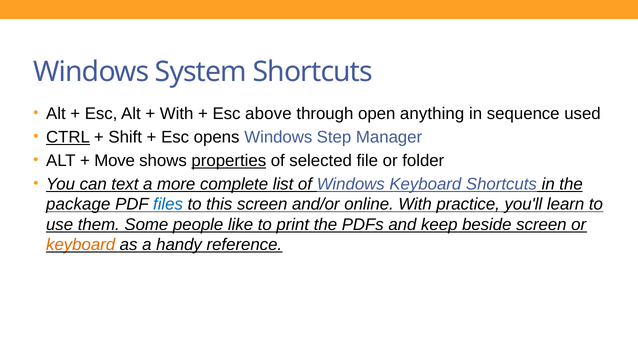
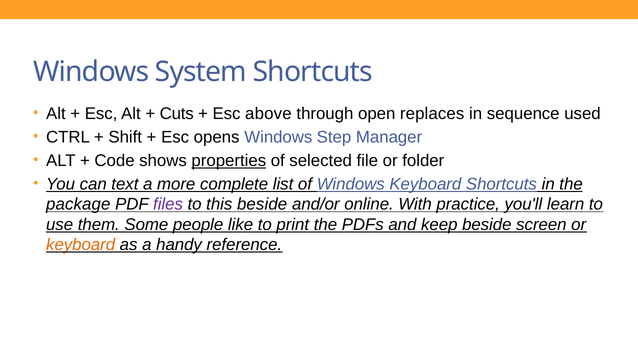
With: With -> Cuts (177, 113)
anything: anything -> replaces (432, 113)
CTRL underline: present -> none (68, 137)
Move: Move -> Code (115, 161)
files colour: blue -> purple (168, 204)
this screen: screen -> beside (262, 204)
